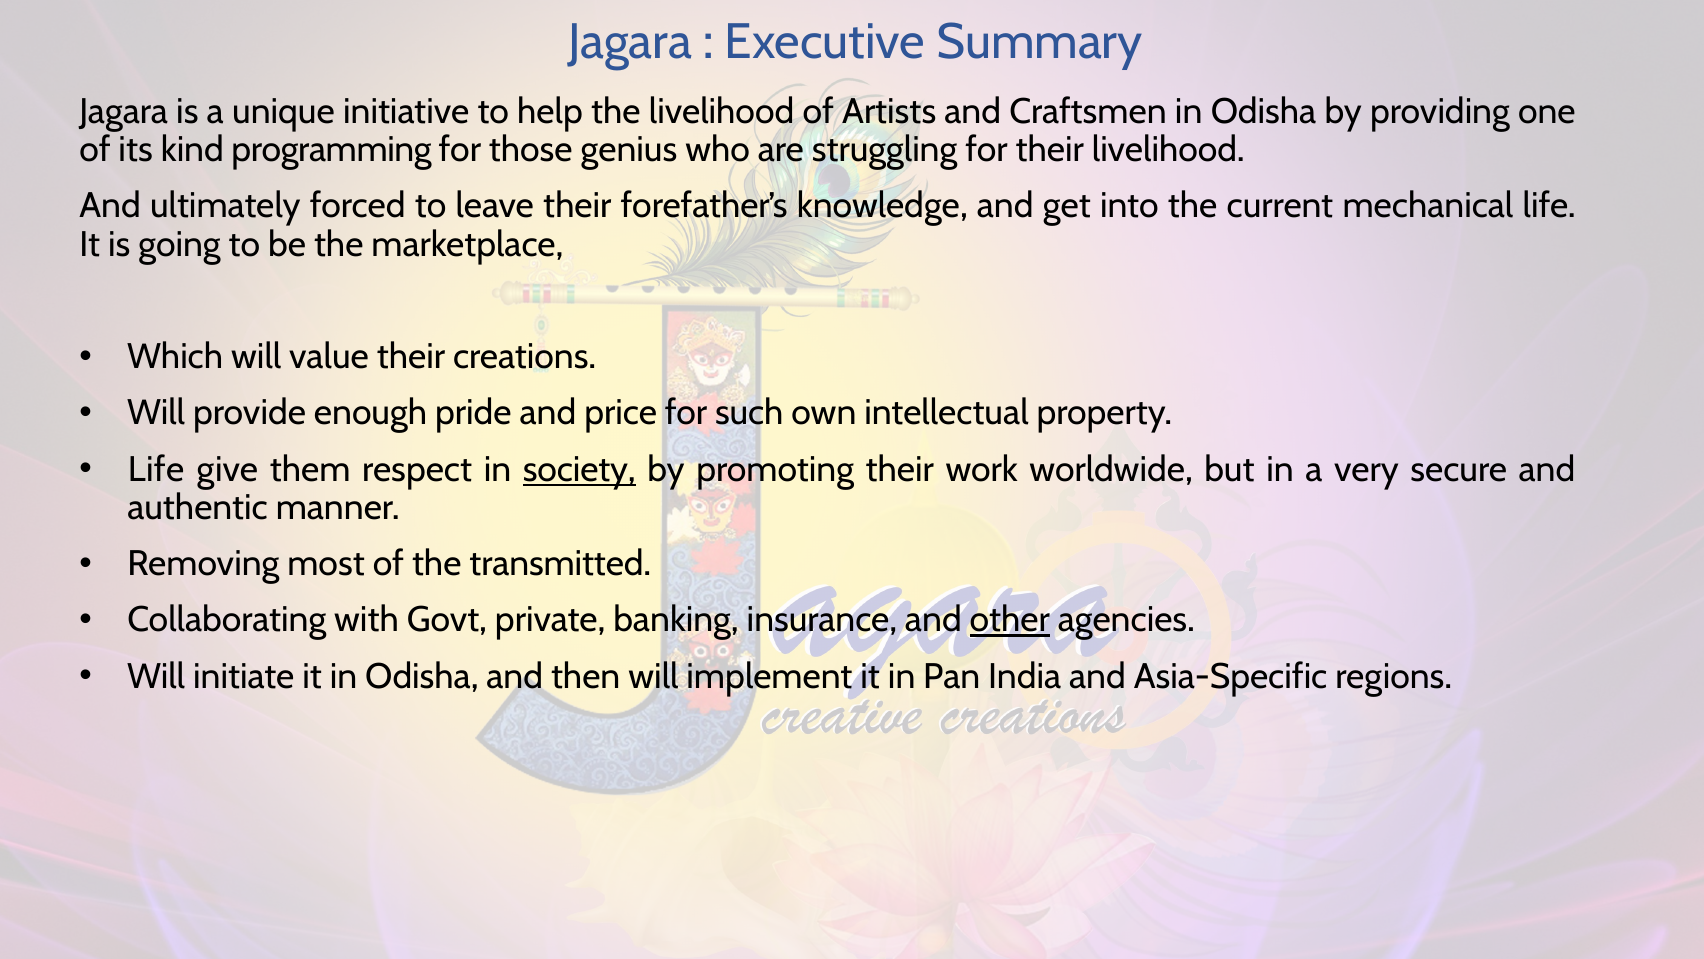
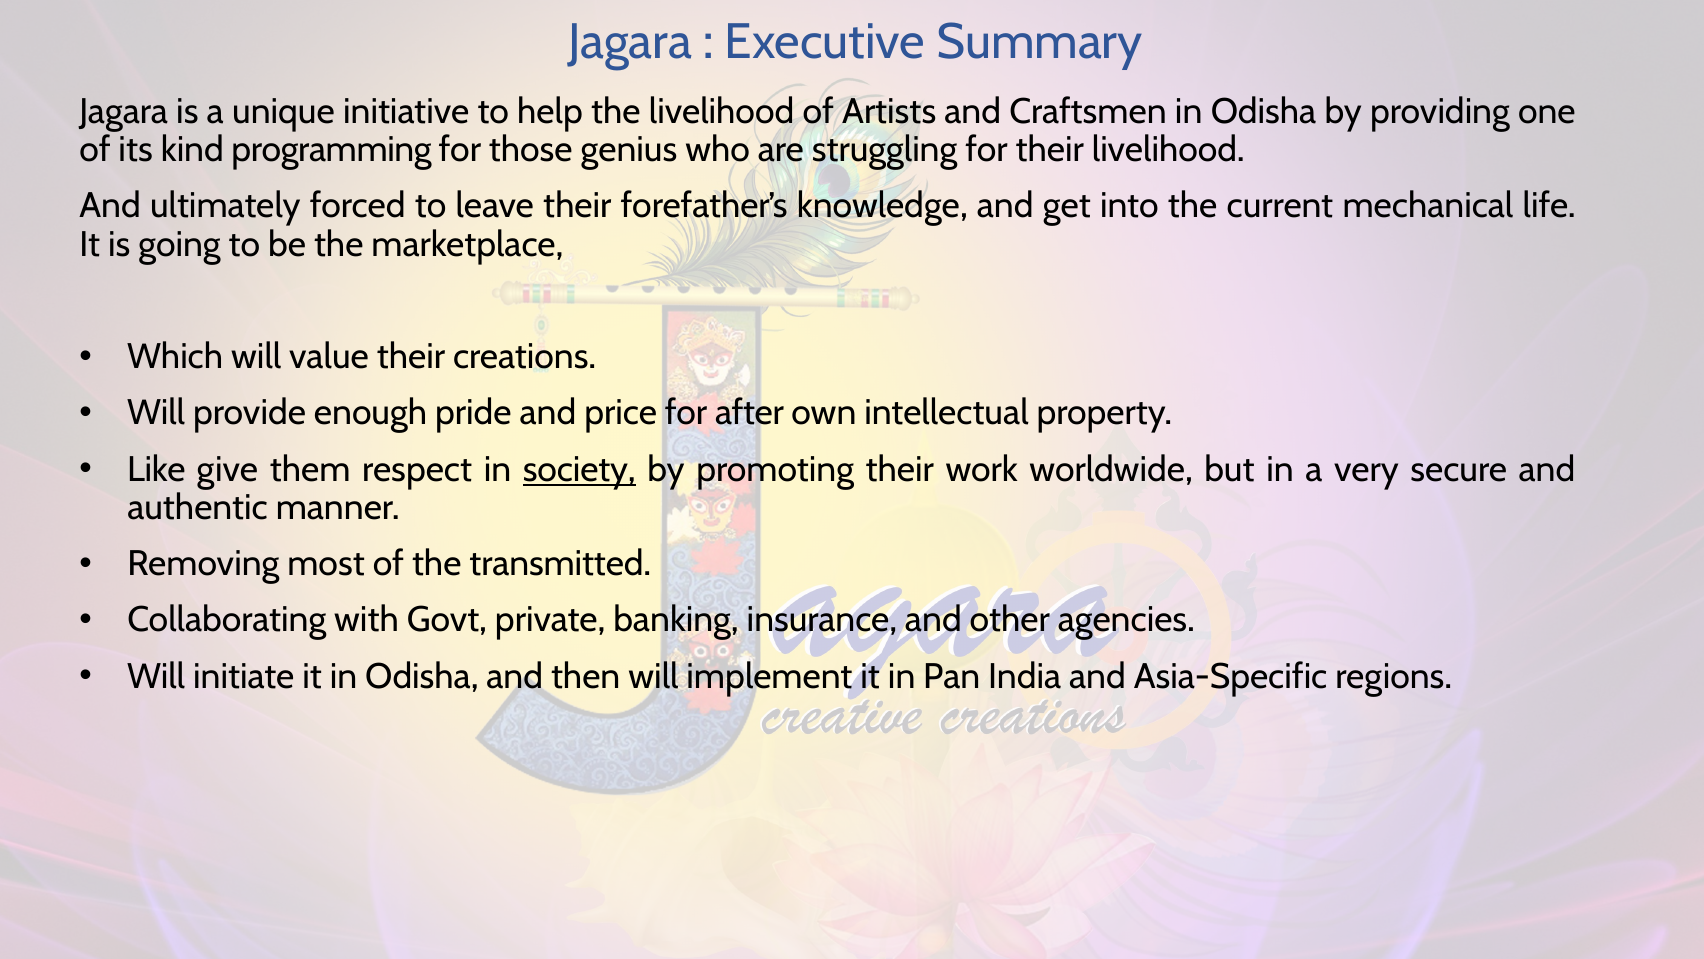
such: such -> after (749, 413)
Life: Life -> Like (156, 469)
other underline: present -> none (1010, 620)
